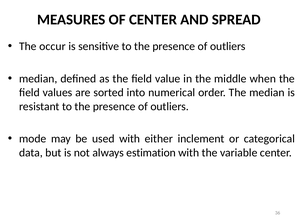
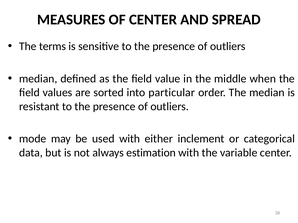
occur: occur -> terms (53, 46)
numerical: numerical -> particular (172, 93)
